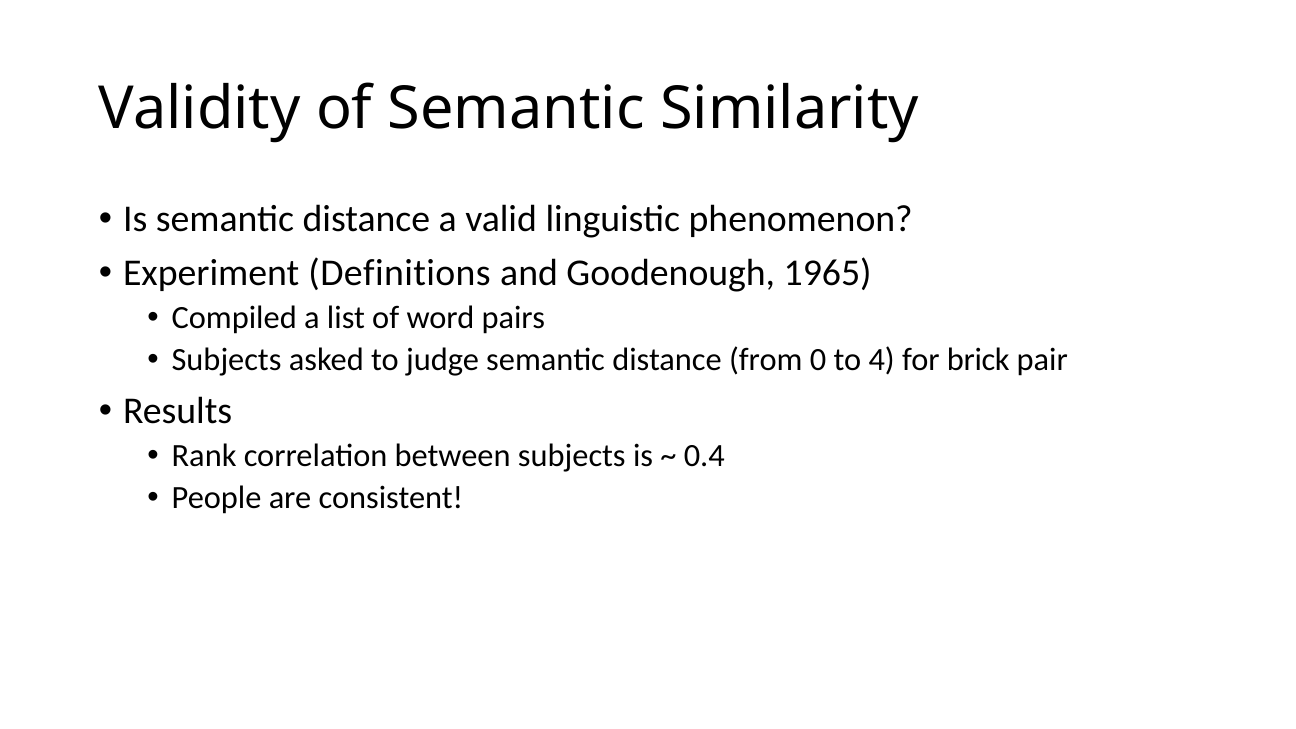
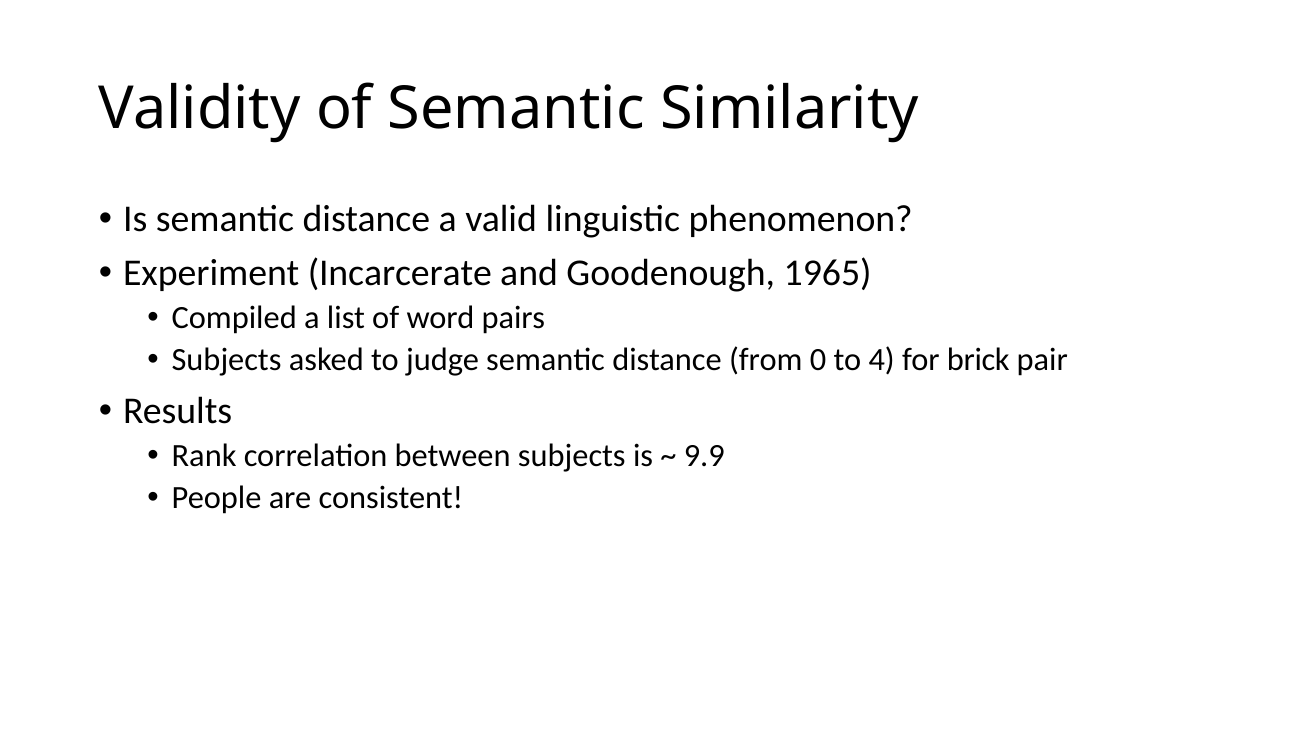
Definitions: Definitions -> Incarcerate (400, 273)
0.4: 0.4 -> 9.9 (704, 456)
